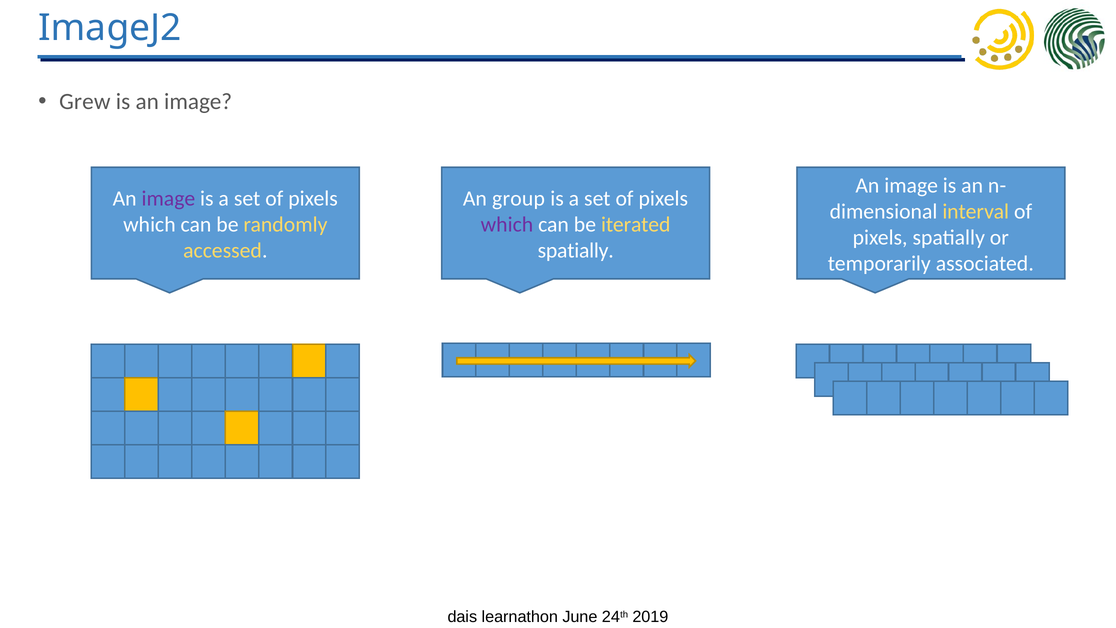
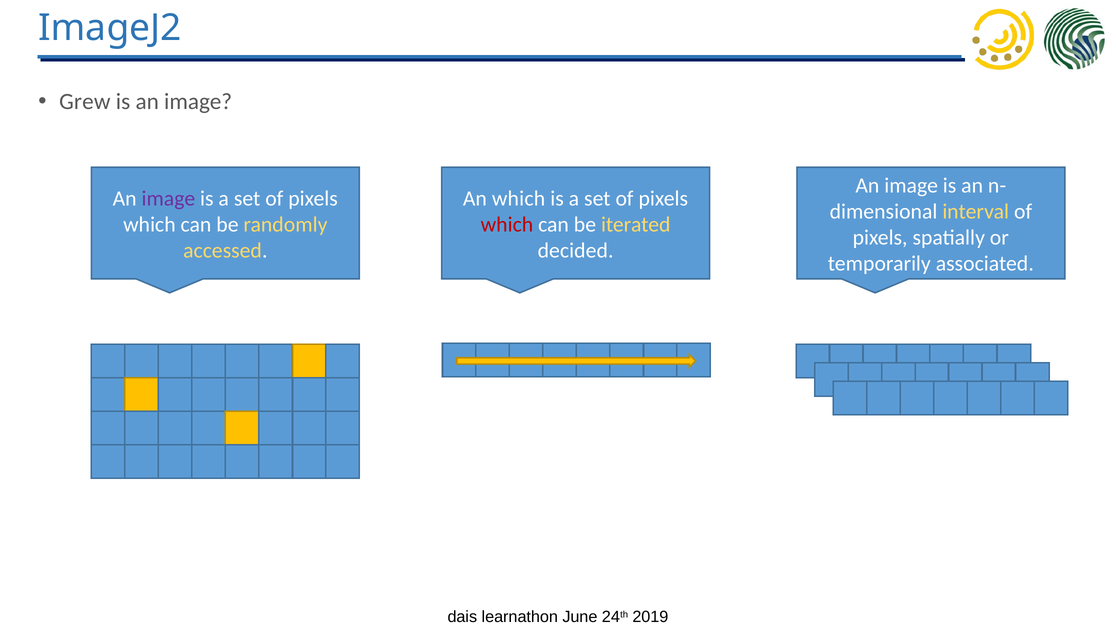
An group: group -> which (519, 198)
which colour: purple -> red (507, 224)
spatially: spatially -> decided (576, 251)
